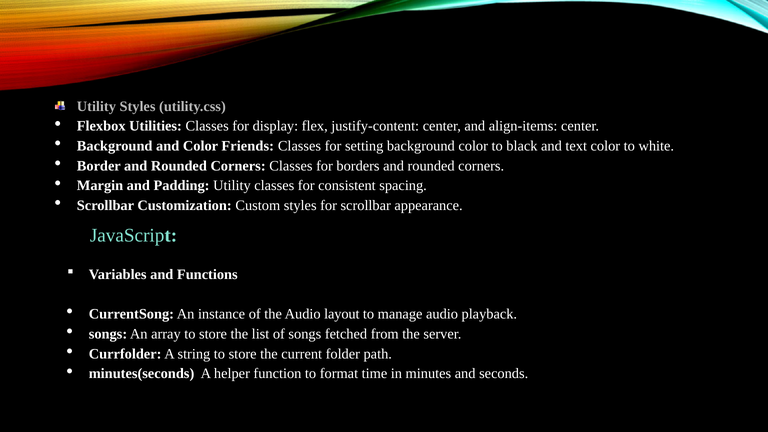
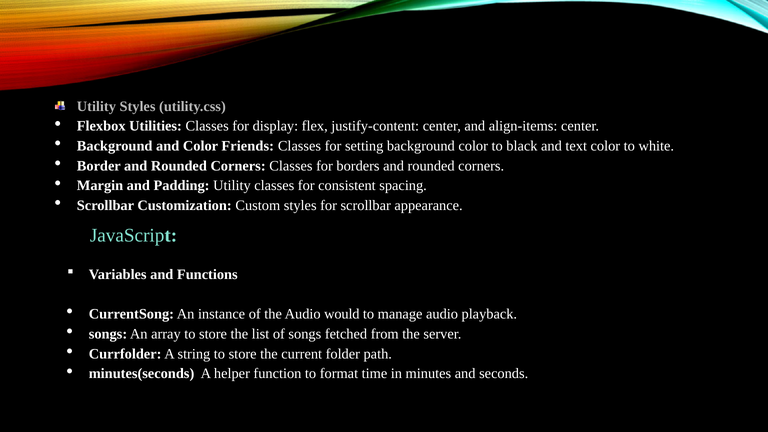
layout: layout -> would (342, 314)
